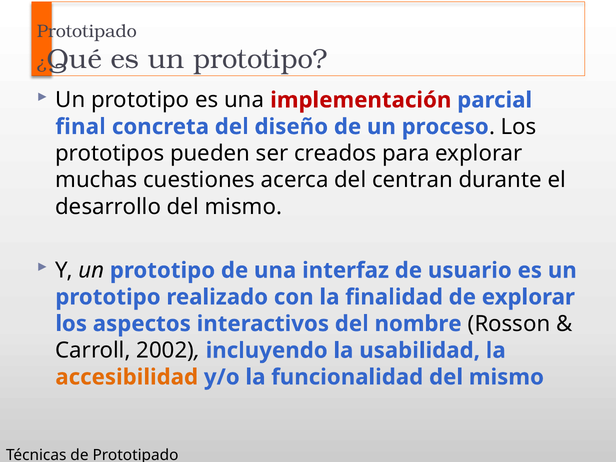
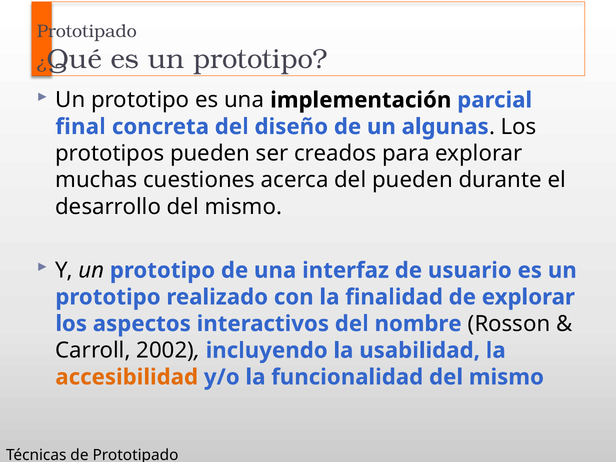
implementación colour: red -> black (361, 100)
proceso: proceso -> algunas (445, 127)
del centran: centran -> pueden (412, 180)
